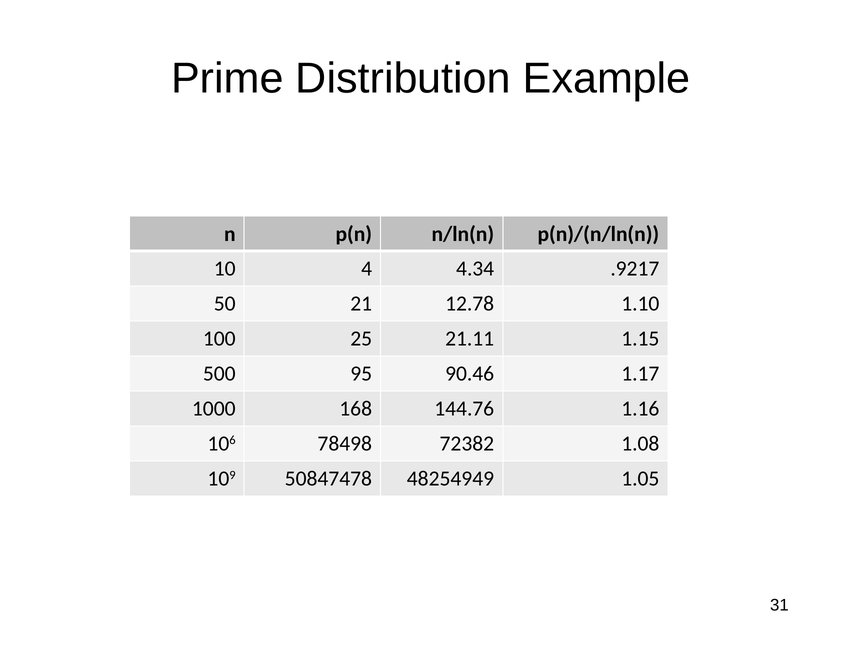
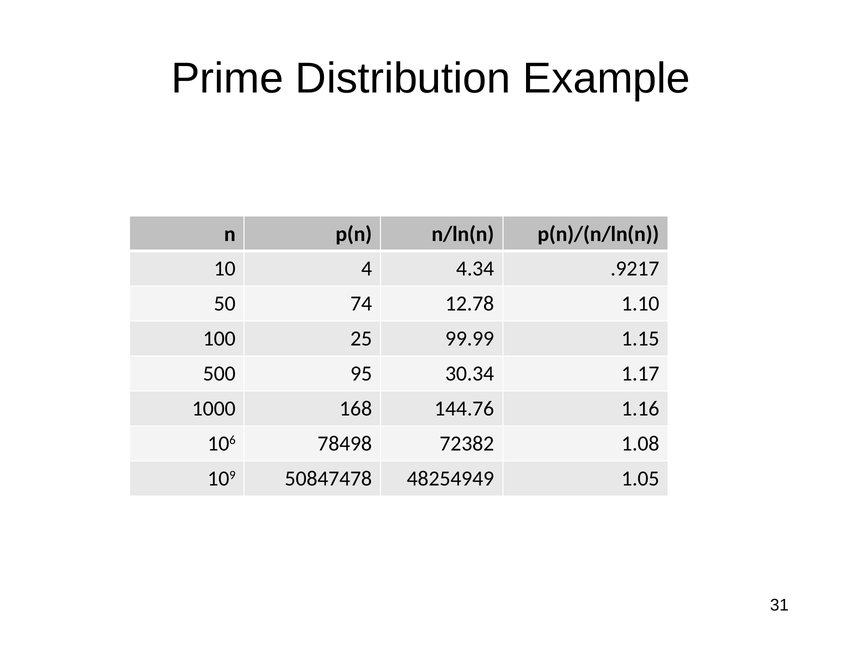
21: 21 -> 74 (361, 304)
21.11: 21.11 -> 99.99 (470, 339)
90.46: 90.46 -> 30.34 (470, 374)
